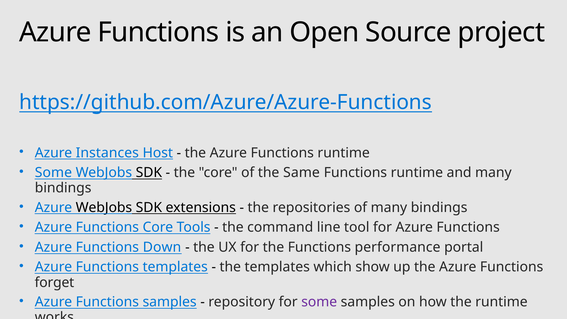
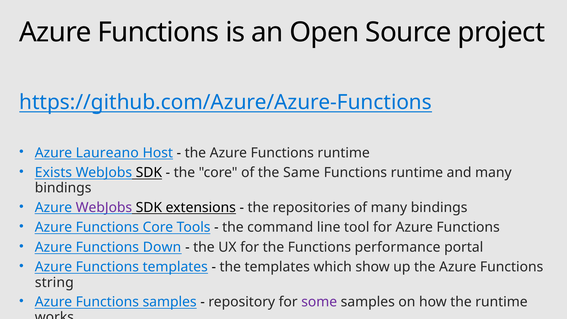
Instances: Instances -> Laureano (107, 153)
Some: Some -> Exists (53, 173)
WebJobs colour: black -> purple (104, 207)
forget: forget -> string (54, 282)
